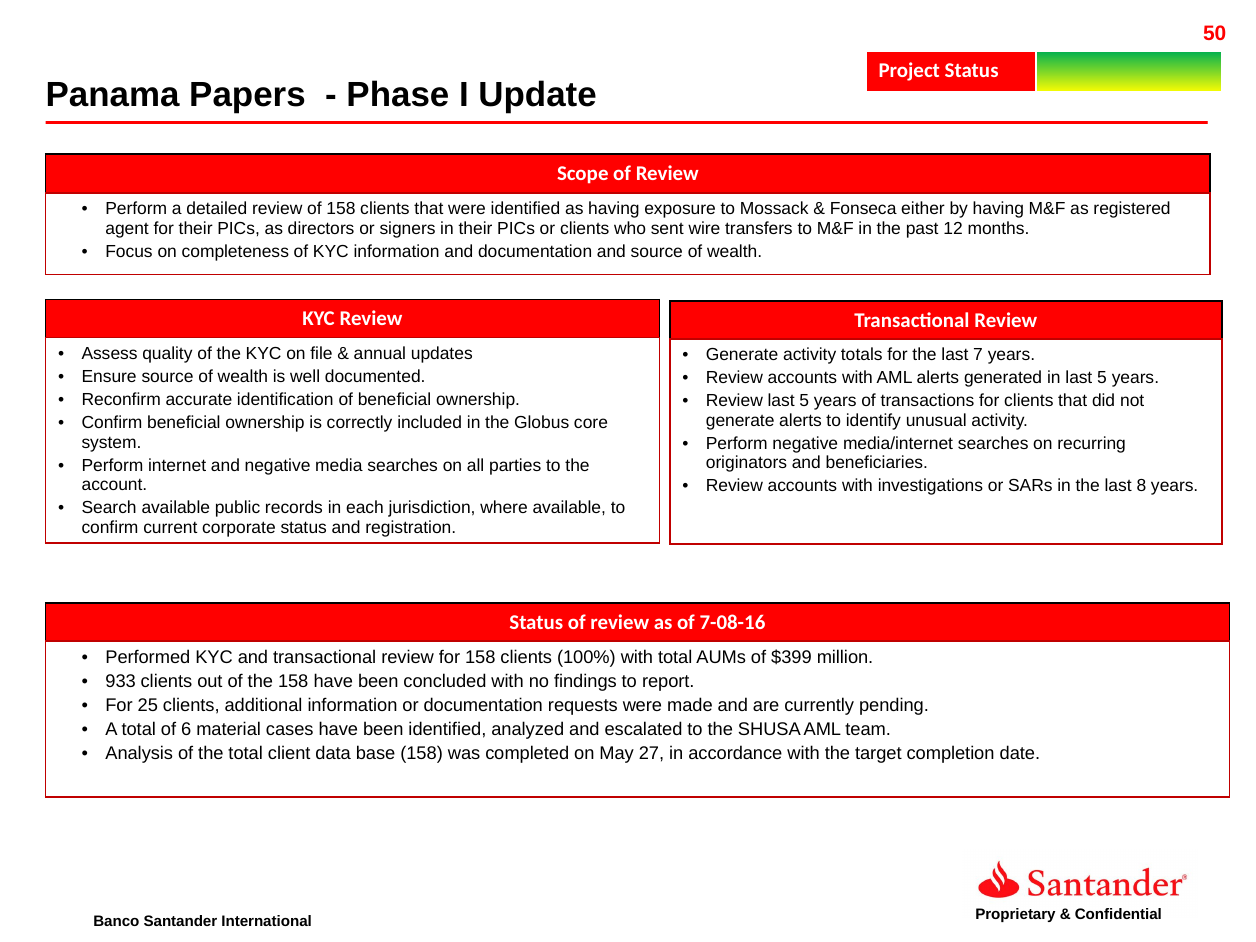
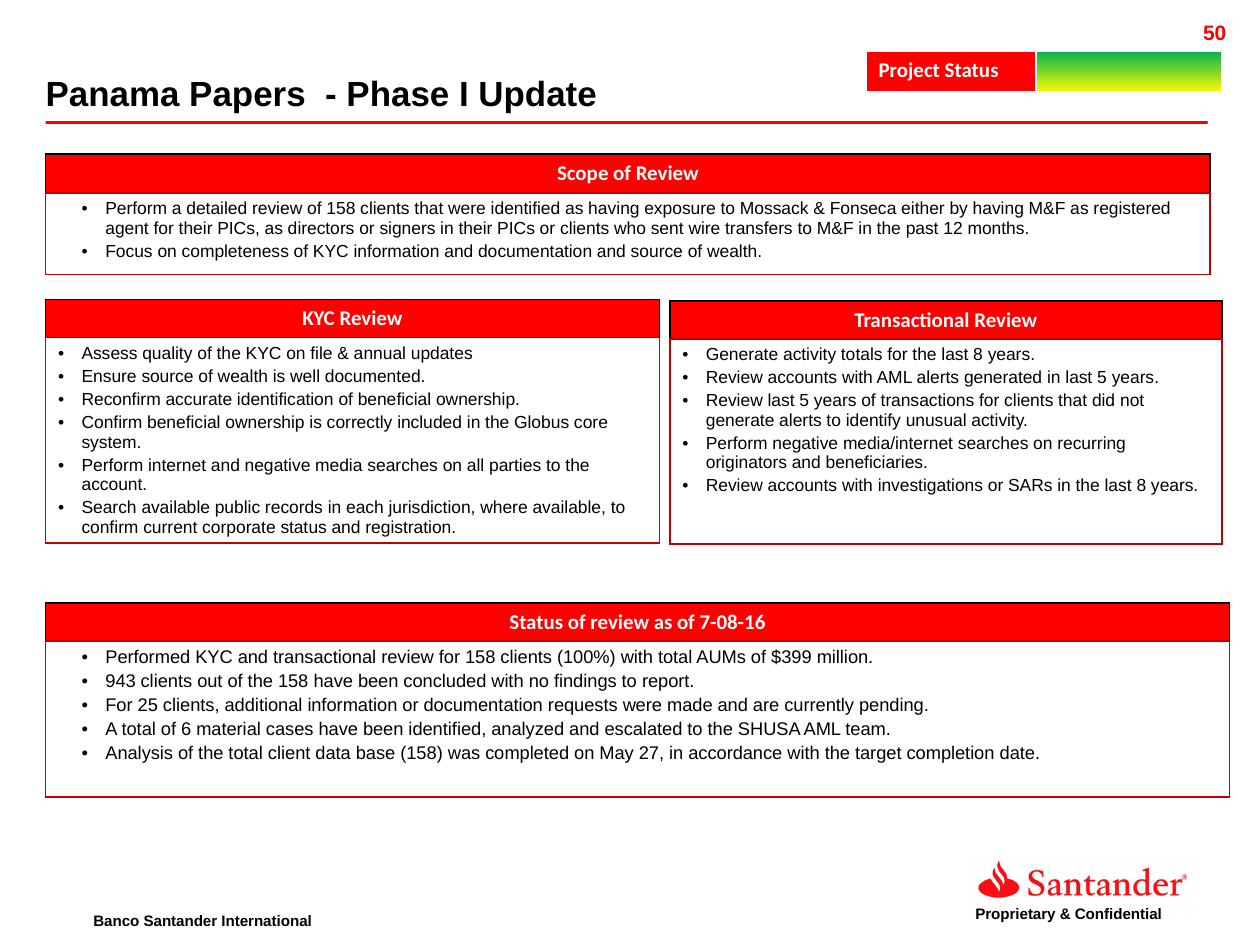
for the last 7: 7 -> 8 (978, 355)
933: 933 -> 943 (121, 682)
